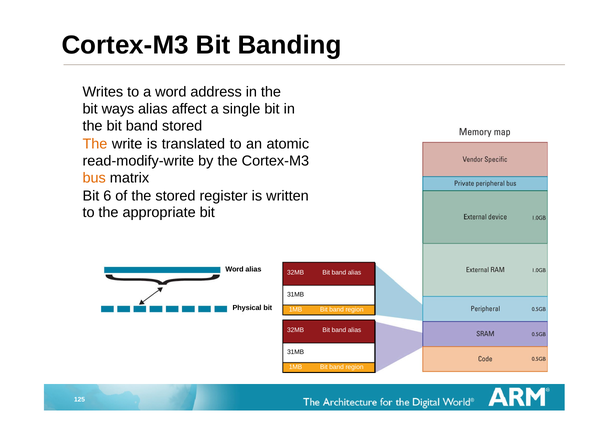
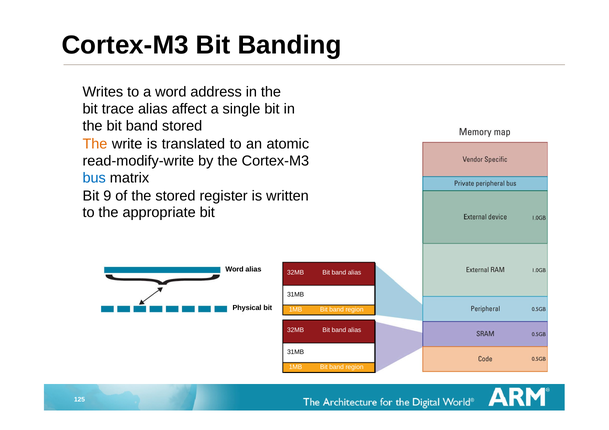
ways: ways -> trace (118, 109)
bus colour: orange -> blue (94, 178)
6: 6 -> 9 (107, 196)
